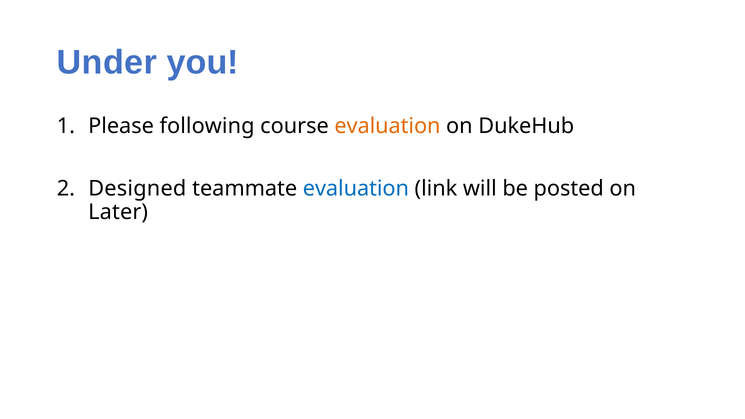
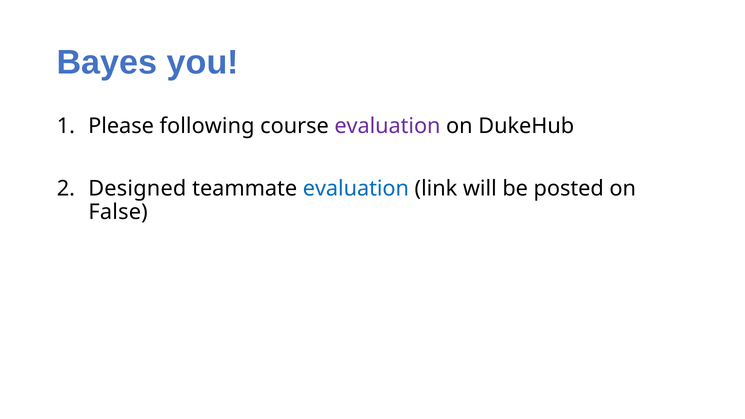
Under: Under -> Bayes (107, 63)
evaluation colour: orange -> purple (387, 126)
Later: Later -> False (118, 212)
